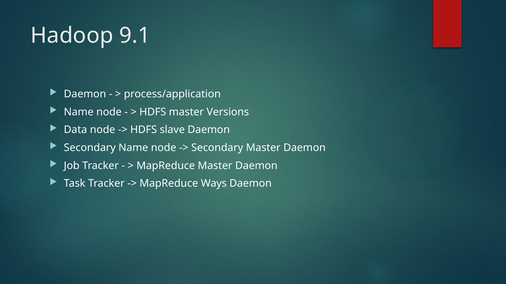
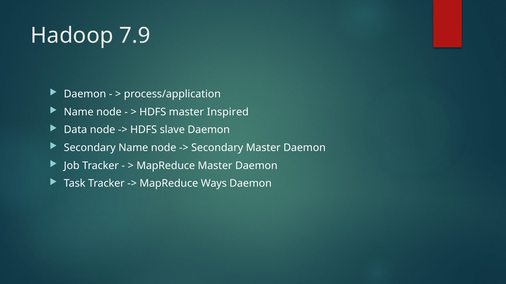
9.1: 9.1 -> 7.9 (135, 36)
Versions: Versions -> Inspired (228, 112)
